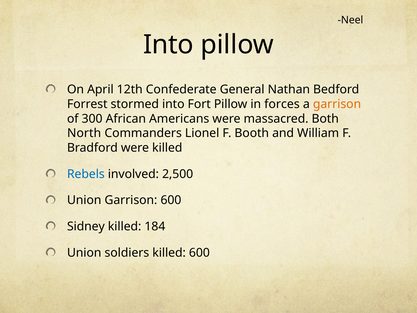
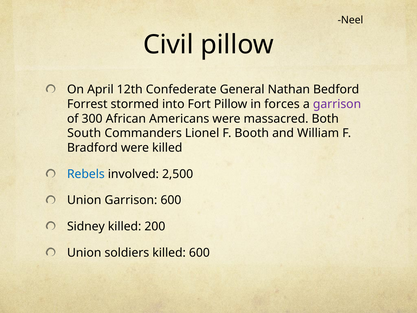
Into: Into -> Civil (168, 45)
garrison colour: orange -> purple (337, 104)
North: North -> South (84, 133)
184: 184 -> 200 (155, 226)
